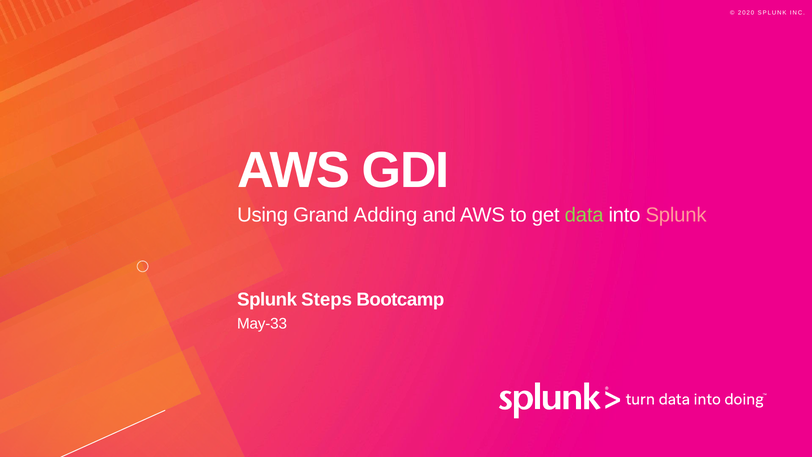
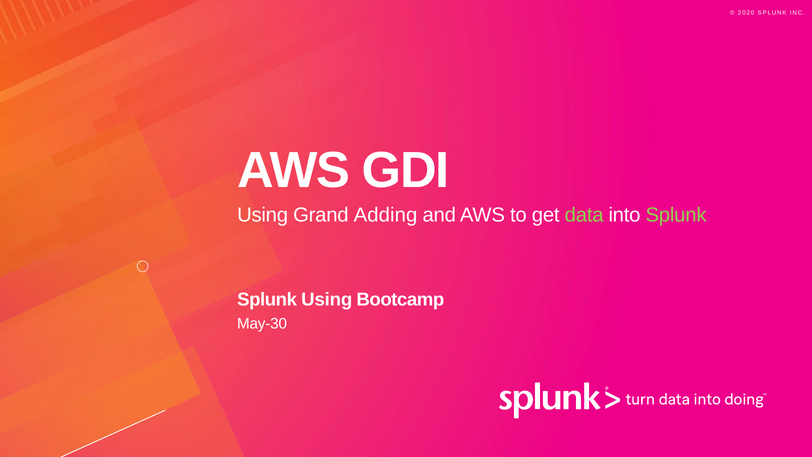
Splunk colour: pink -> light green (676, 215)
Splunk Steps: Steps -> Using (327, 299)
May-33: May-33 -> May-30 (262, 323)
